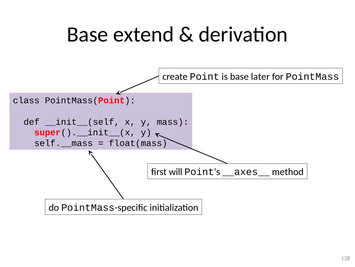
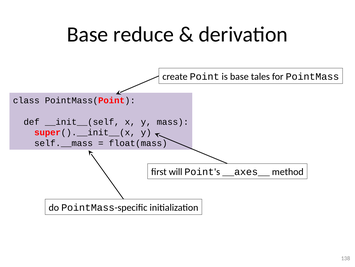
extend: extend -> reduce (144, 34)
later: later -> tales (260, 76)
